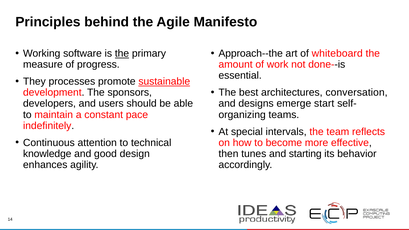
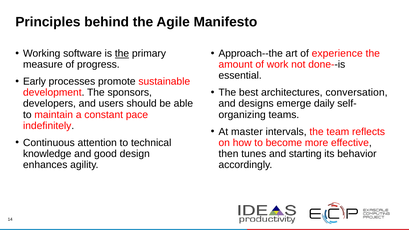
whiteboard: whiteboard -> experience (337, 54)
They: They -> Early (34, 82)
sustainable underline: present -> none (164, 82)
start: start -> daily (324, 104)
special: special -> master (247, 132)
